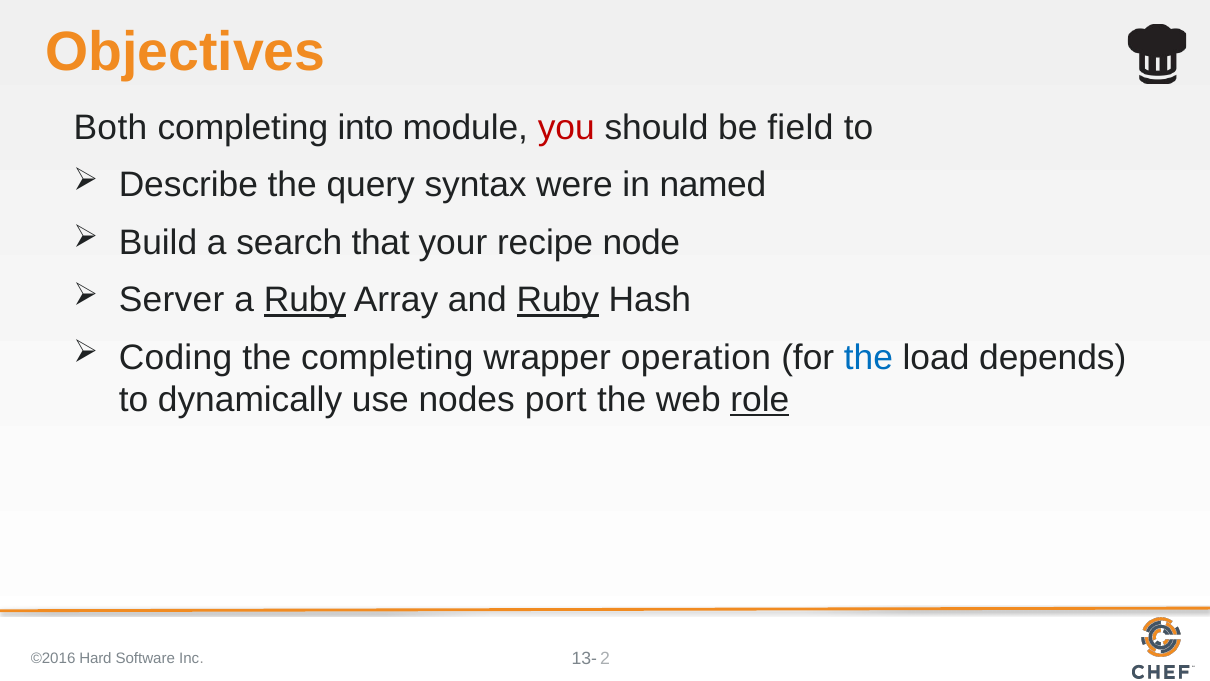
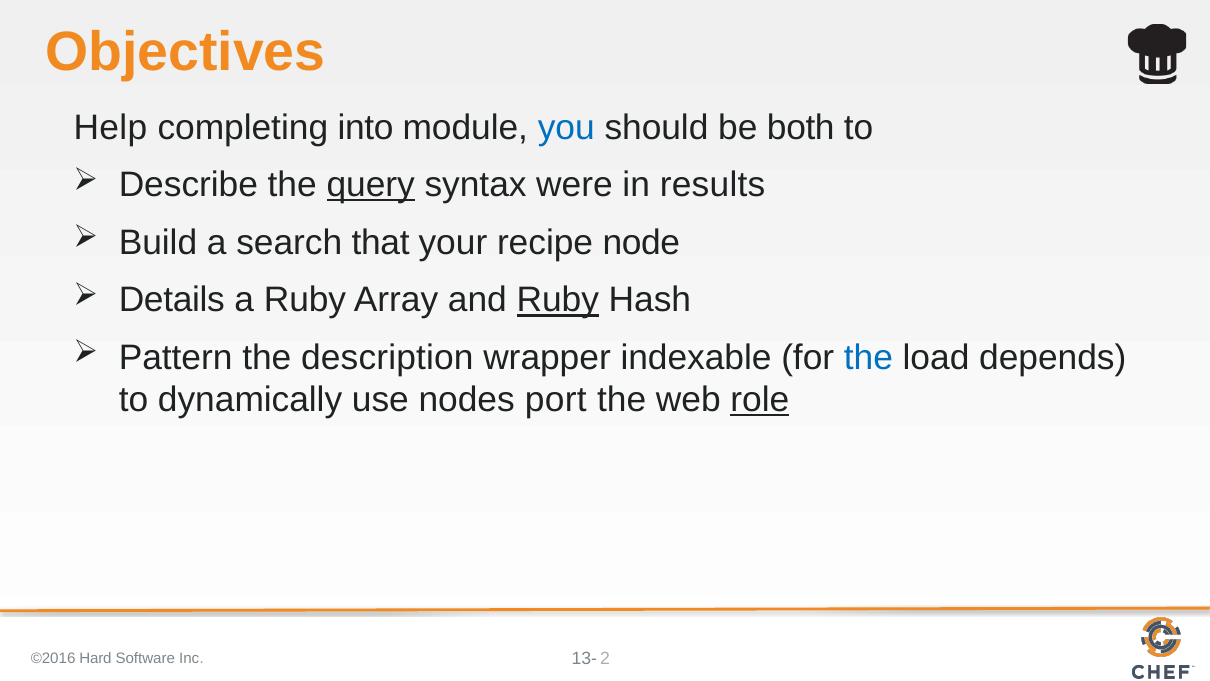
Both: Both -> Help (110, 128)
you colour: red -> blue (566, 128)
field: field -> both (801, 128)
query underline: none -> present (371, 185)
named: named -> results (713, 185)
Server: Server -> Details (172, 300)
Ruby underline: present -> none (305, 300)
Coding: Coding -> Pattern (176, 358)
the completing: completing -> description (387, 358)
operation: operation -> indexable (696, 358)
